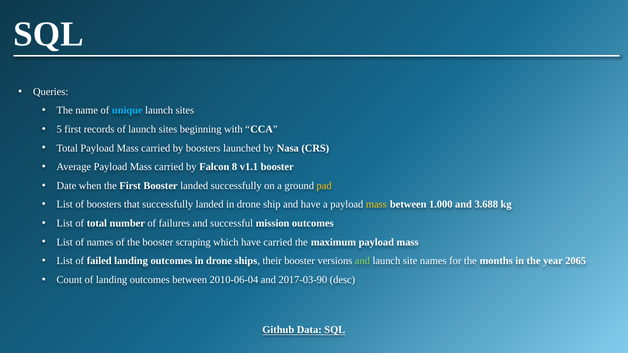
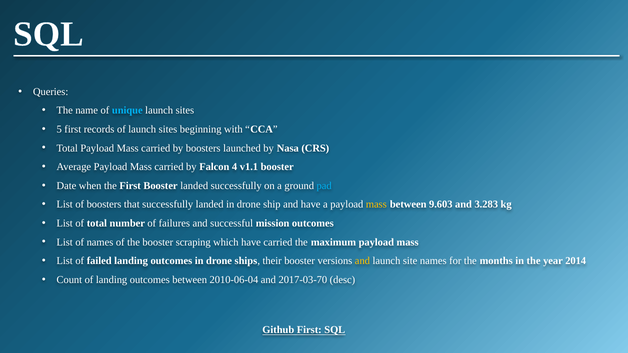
8: 8 -> 4 (235, 167)
pad colour: yellow -> light blue (324, 186)
1.000: 1.000 -> 9.603 (441, 205)
3.688: 3.688 -> 3.283 (486, 205)
and colour: light green -> yellow (362, 261)
2065: 2065 -> 2014 (576, 261)
2017-03-90: 2017-03-90 -> 2017-03-70 (303, 280)
Github Data: Data -> First (309, 330)
